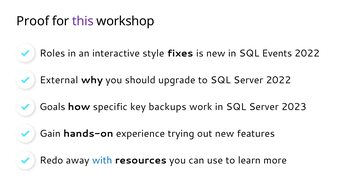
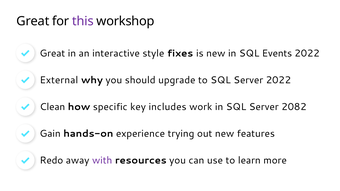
Proof: Proof -> Great (33, 21)
Roles: Roles -> Great (52, 53)
Goals: Goals -> Clean (52, 107)
backups: backups -> includes (168, 107)
2023: 2023 -> 2082 (294, 107)
with colour: blue -> purple (102, 161)
